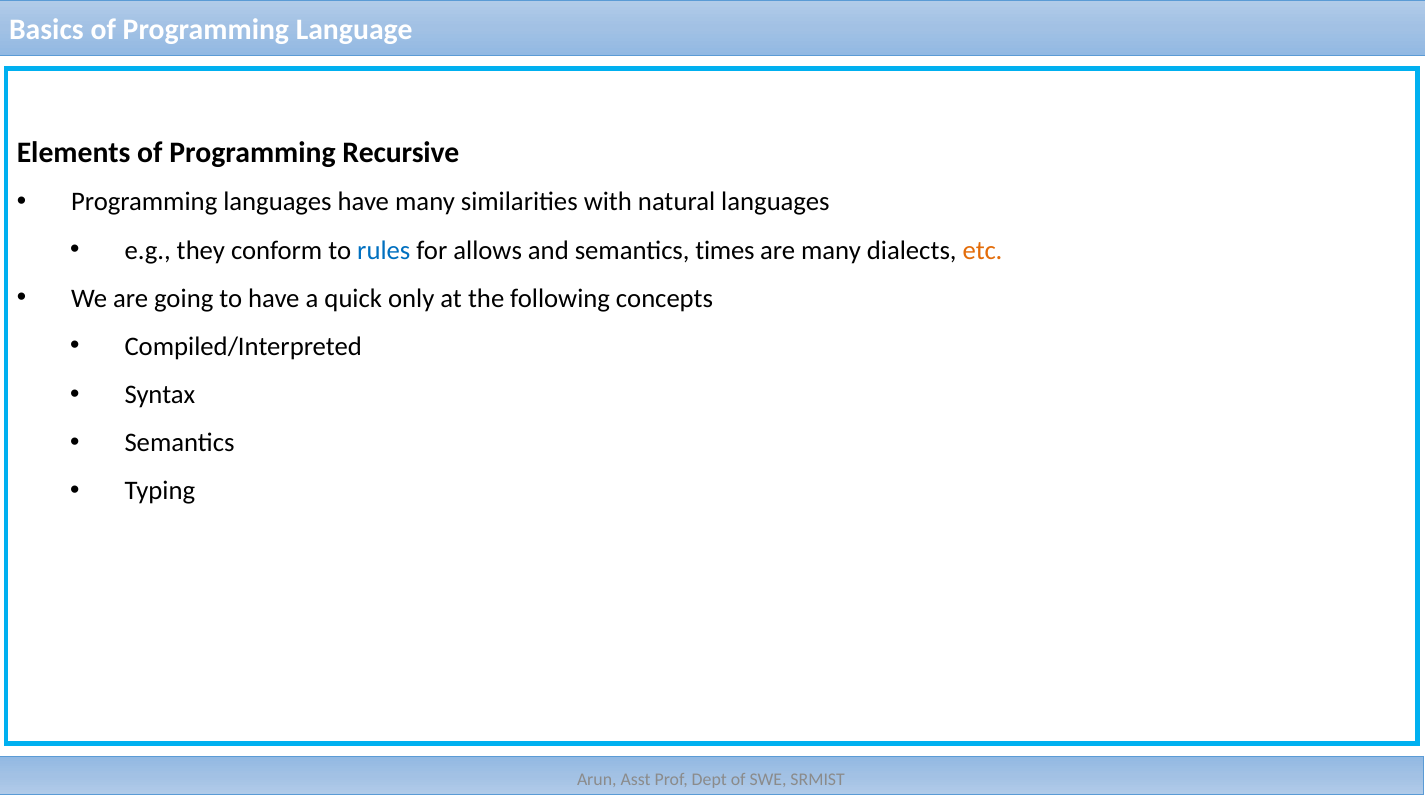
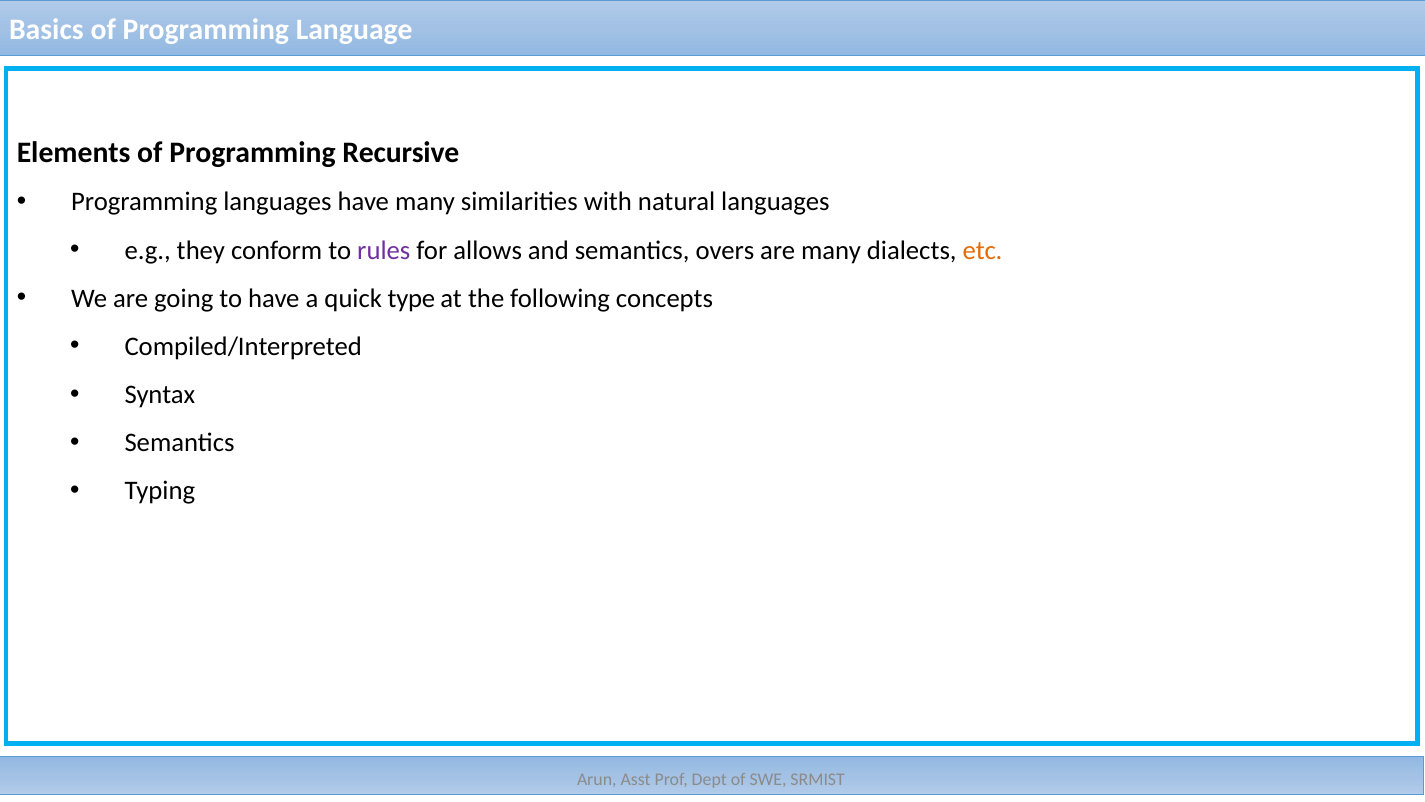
rules colour: blue -> purple (384, 250)
times: times -> overs (725, 250)
only: only -> type (411, 298)
